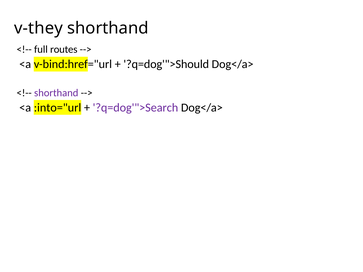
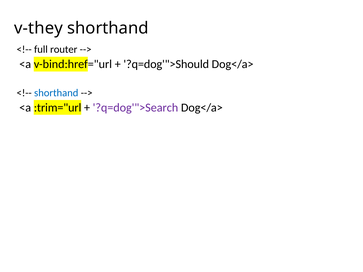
routes: routes -> router (64, 49)
shorthand colour: purple -> blue (56, 93)
:into="url: :into="url -> :trim="url (58, 108)
